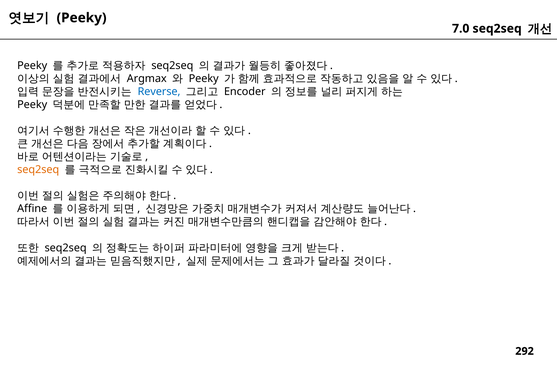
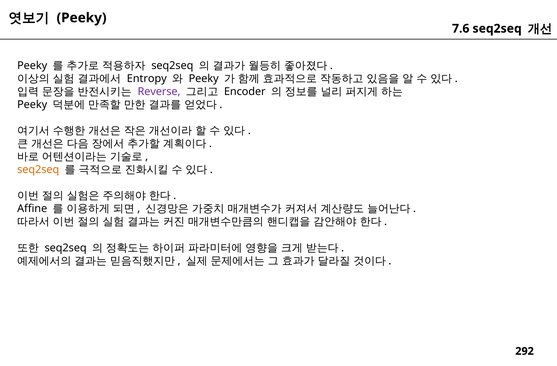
7.0: 7.0 -> 7.6 (461, 29)
Argmax: Argmax -> Entropy (147, 79)
Reverse colour: blue -> purple (159, 92)
